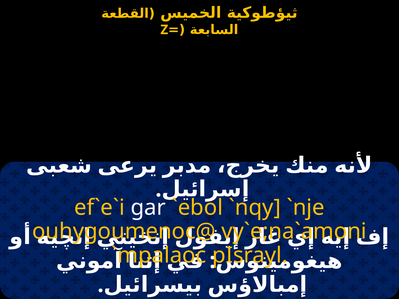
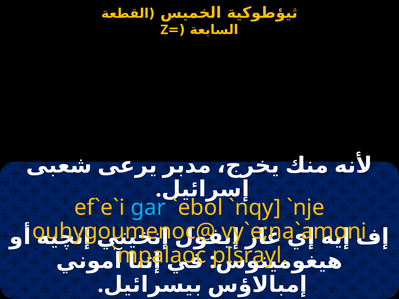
gar colour: white -> light blue (148, 208)
